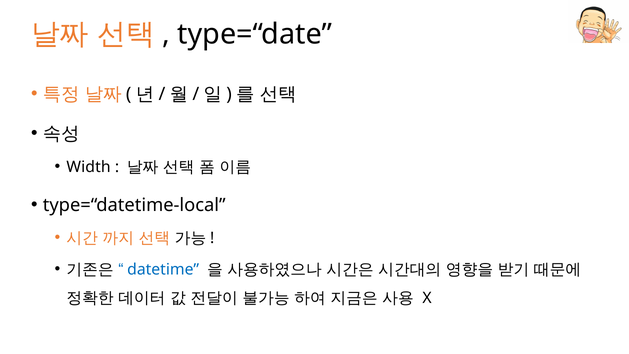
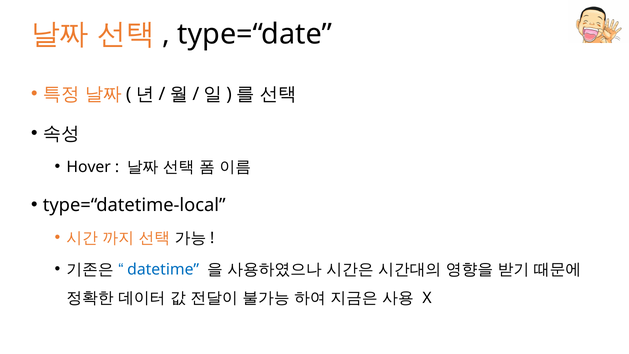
Width: Width -> Hover (89, 167)
